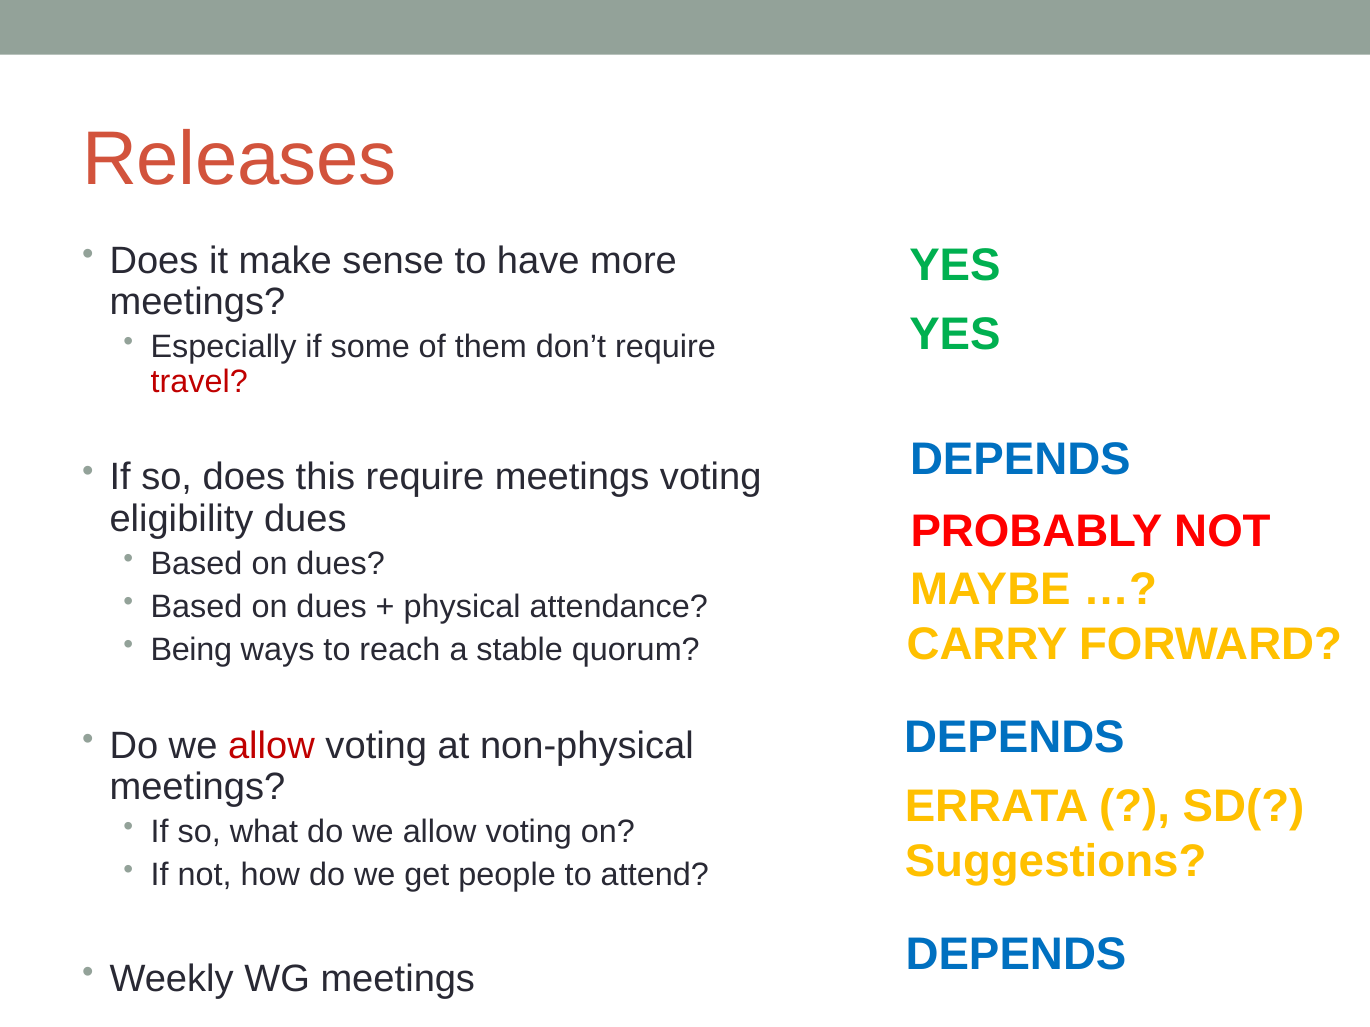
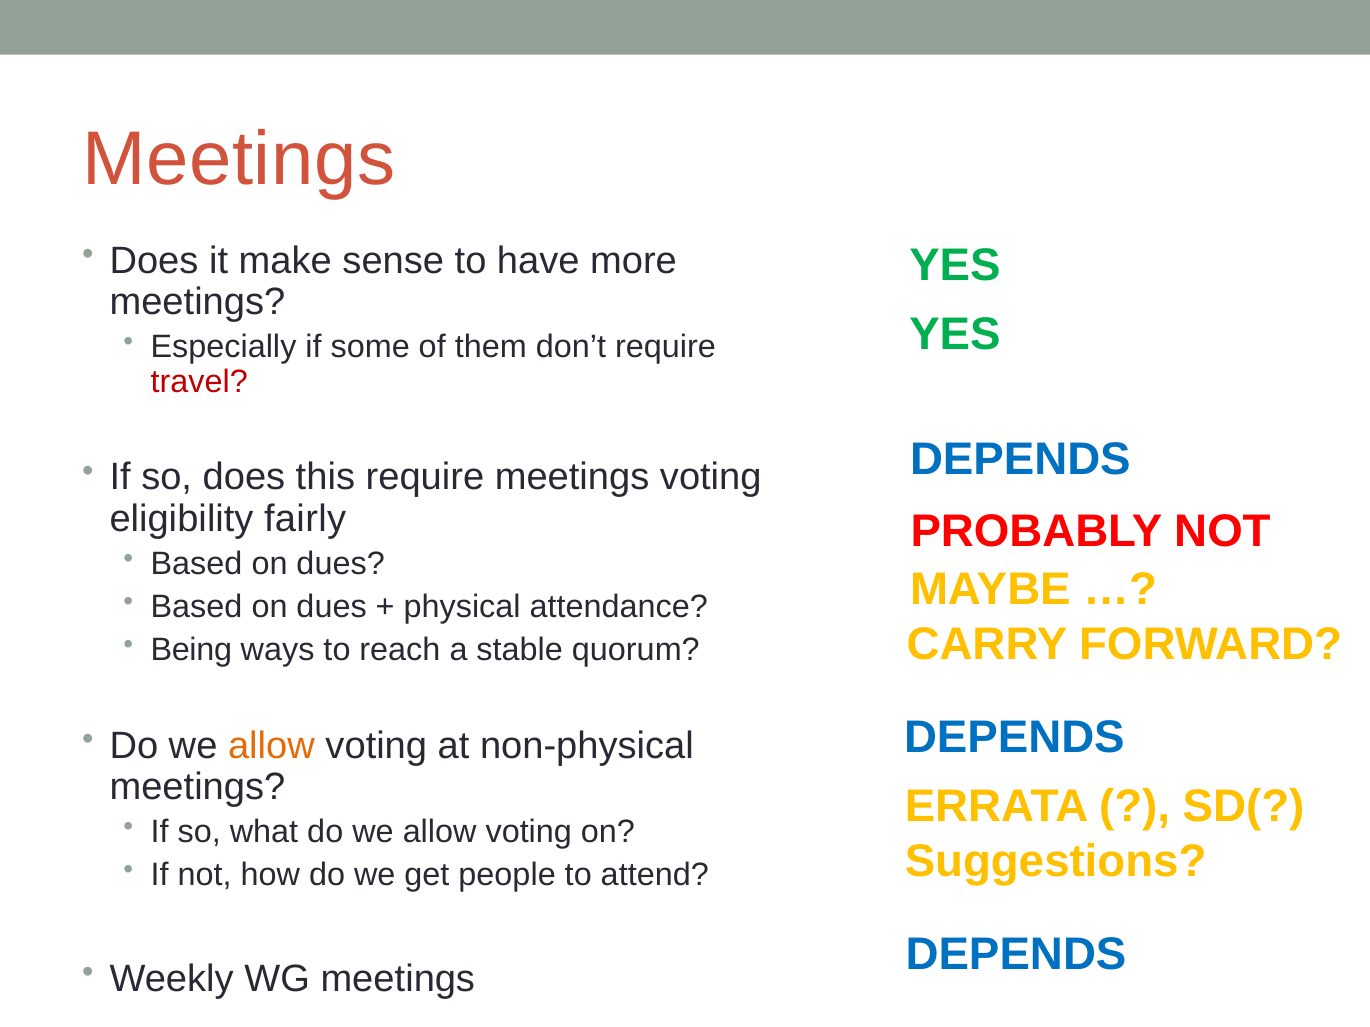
Releases: Releases -> Meetings (239, 159)
eligibility dues: dues -> fairly (305, 519)
allow colour: red -> orange (271, 746)
